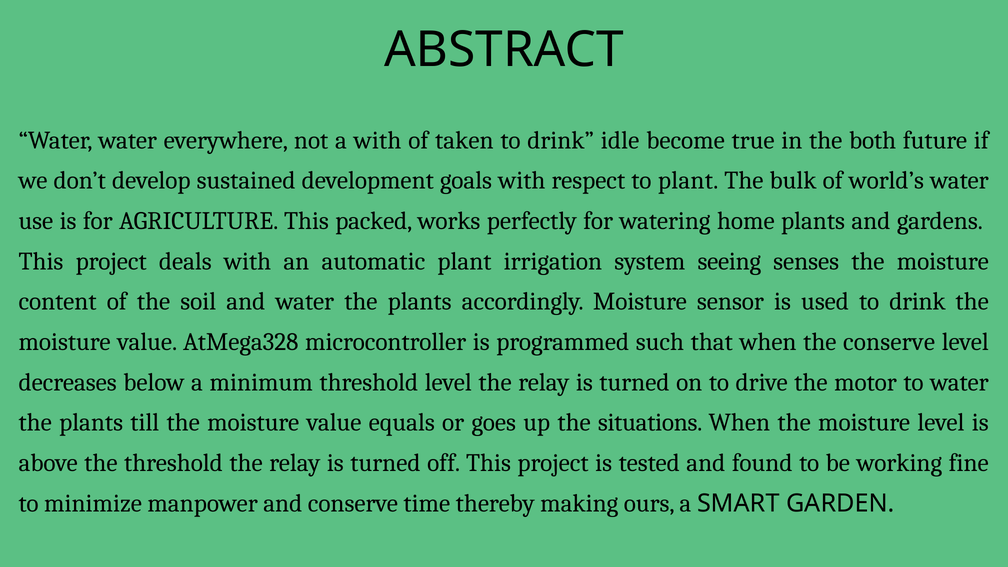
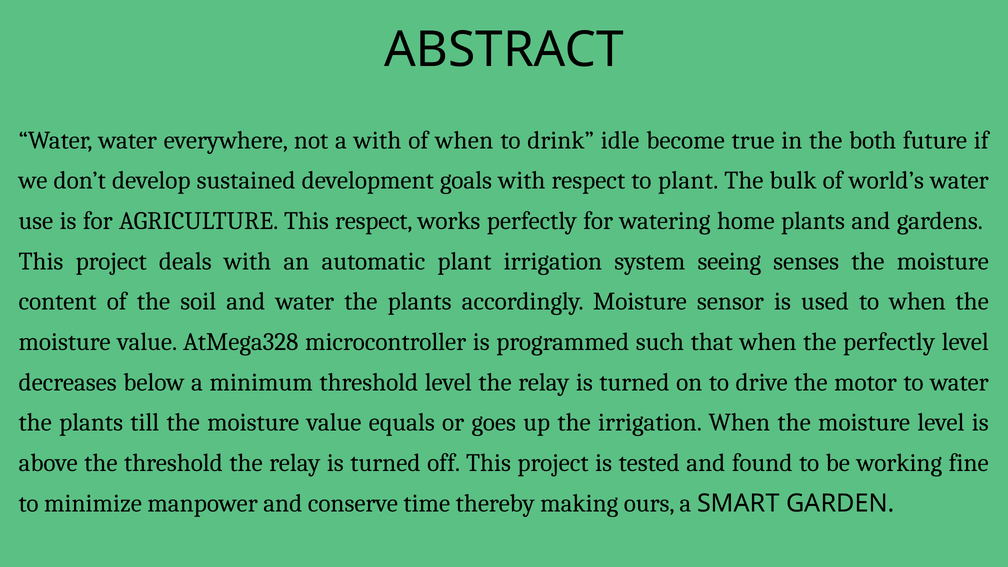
of taken: taken -> when (464, 140)
This packed: packed -> respect (374, 221)
used to drink: drink -> when (917, 302)
the conserve: conserve -> perfectly (889, 342)
the situations: situations -> irrigation (650, 423)
